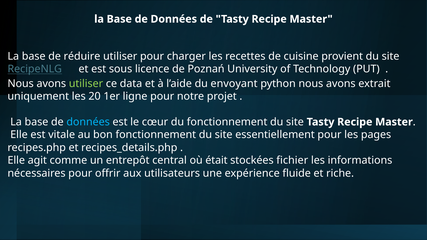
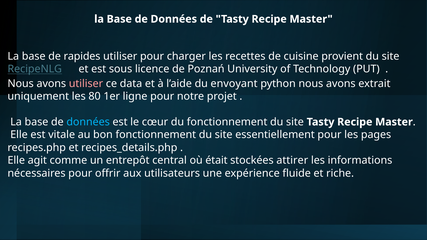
réduire: réduire -> rapides (82, 56)
utiliser colour: light green -> pink (86, 84)
20: 20 -> 80 (95, 96)
fichier: fichier -> attirer (292, 160)
